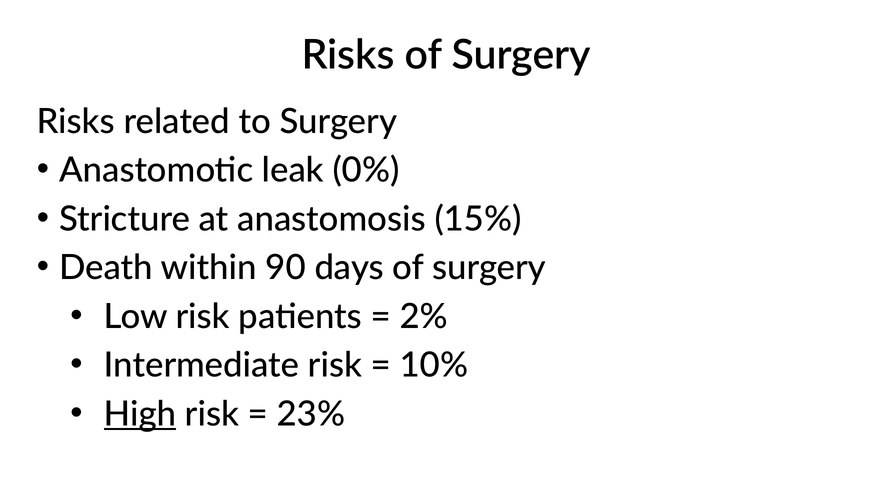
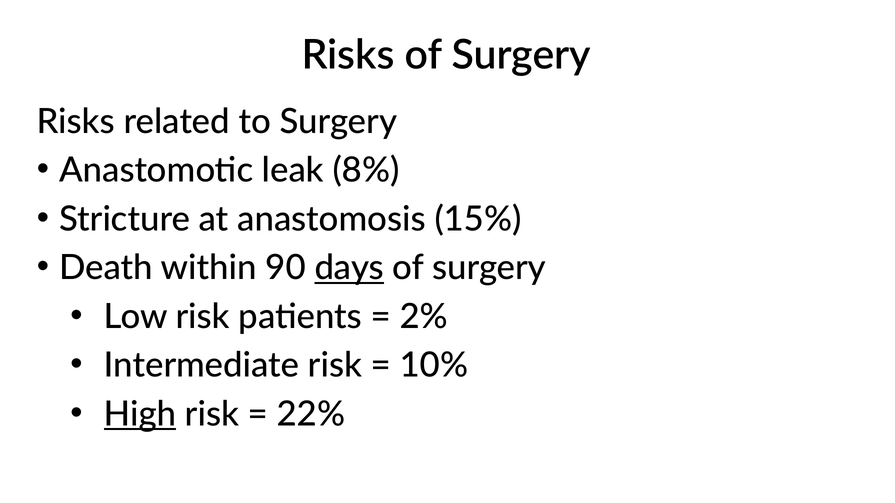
0%: 0% -> 8% (366, 171)
days underline: none -> present (349, 268)
23%: 23% -> 22% (311, 414)
